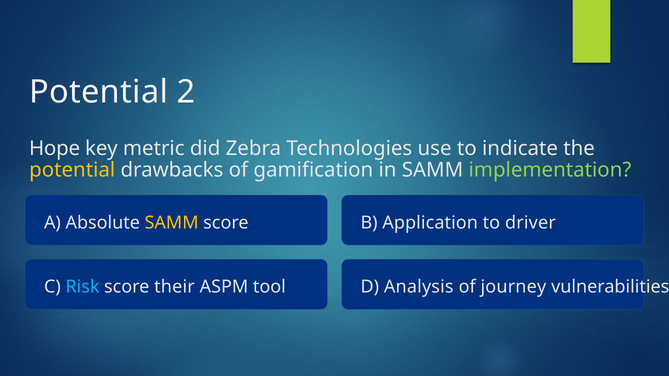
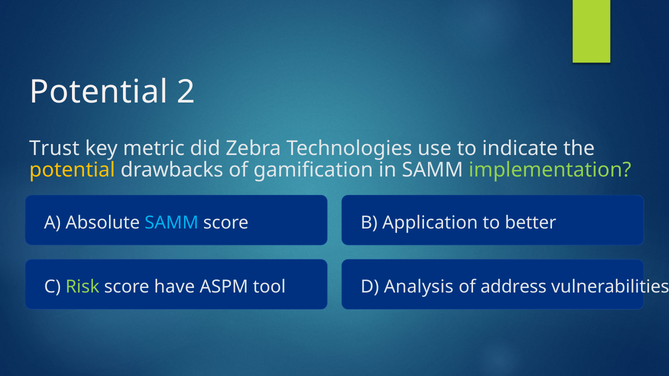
Hope: Hope -> Trust (54, 149)
SAMM colour: yellow -> light blue (172, 223)
driver: driver -> better (531, 223)
Risk colour: light blue -> light green (82, 287)
their: their -> have (175, 287)
journey: journey -> address (514, 287)
